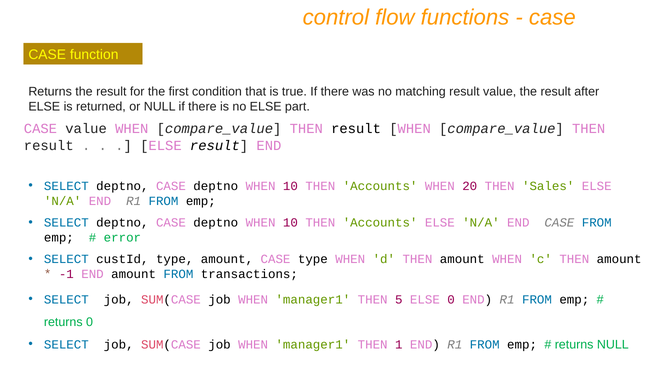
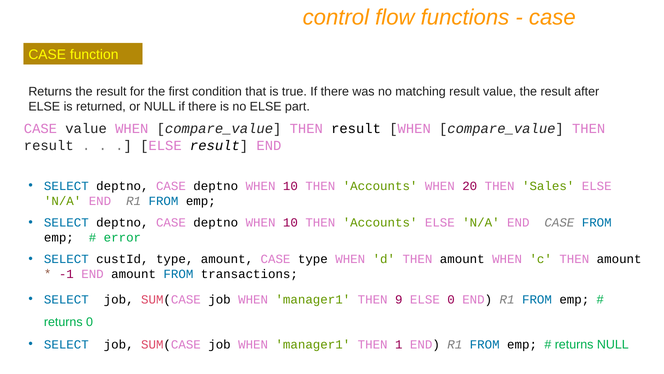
5: 5 -> 9 (399, 299)
